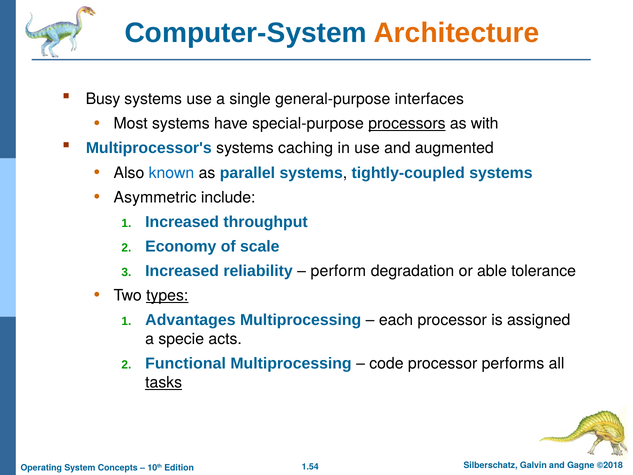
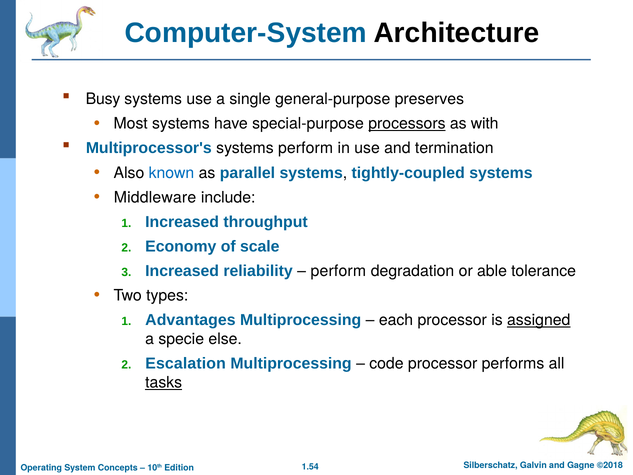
Architecture colour: orange -> black (457, 33)
interfaces: interfaces -> preserves (429, 99)
systems caching: caching -> perform (306, 148)
augmented: augmented -> termination (454, 148)
Asymmetric: Asymmetric -> Middleware (155, 197)
types underline: present -> none (167, 295)
assigned underline: none -> present (539, 320)
acts: acts -> else (225, 339)
Functional: Functional -> Escalation (186, 363)
